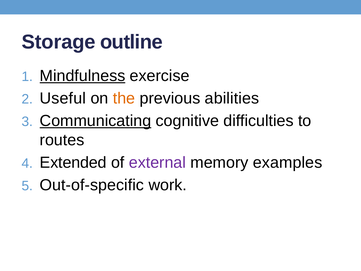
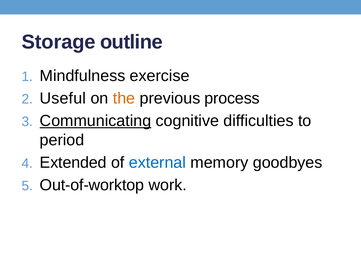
Mindfulness underline: present -> none (83, 76)
abilities: abilities -> process (232, 98)
routes: routes -> period (62, 140)
external colour: purple -> blue (157, 162)
examples: examples -> goodbyes (288, 162)
Out-of-specific: Out-of-specific -> Out-of-worktop (92, 185)
